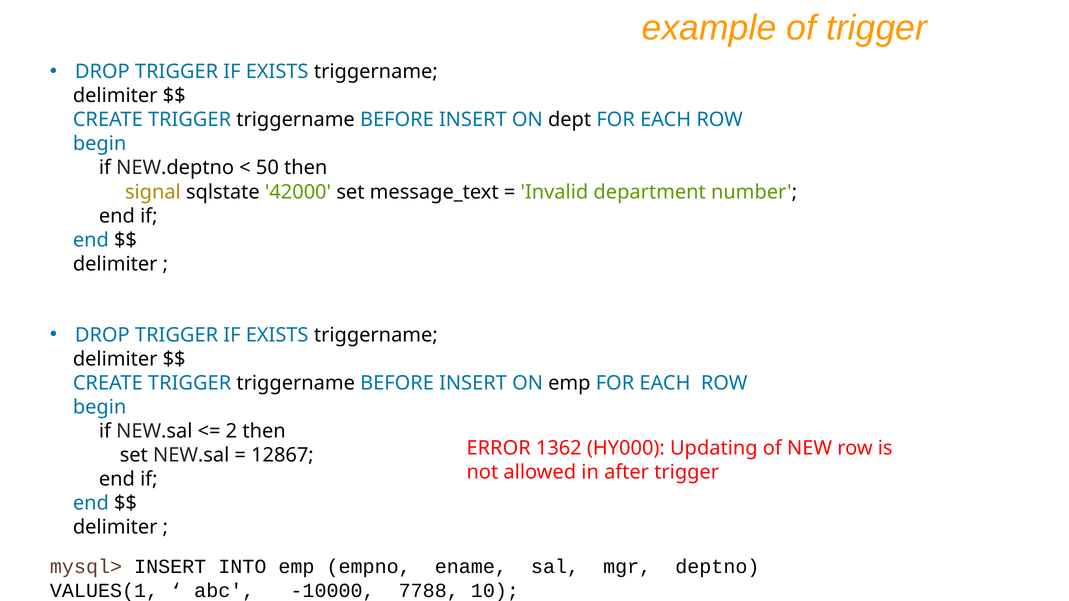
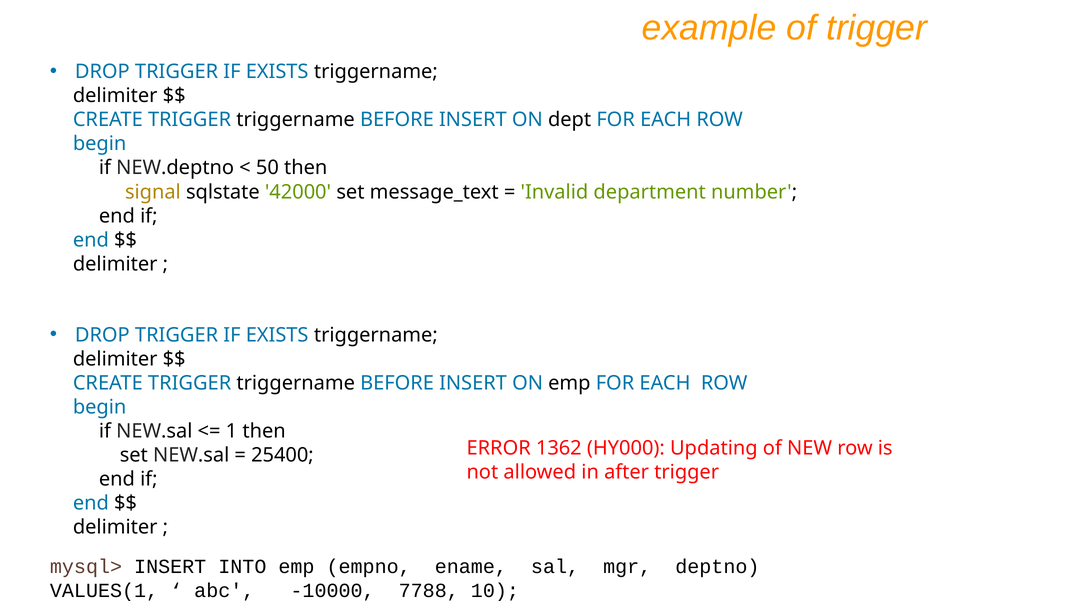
2: 2 -> 1 (231, 431)
12867: 12867 -> 25400 (282, 455)
